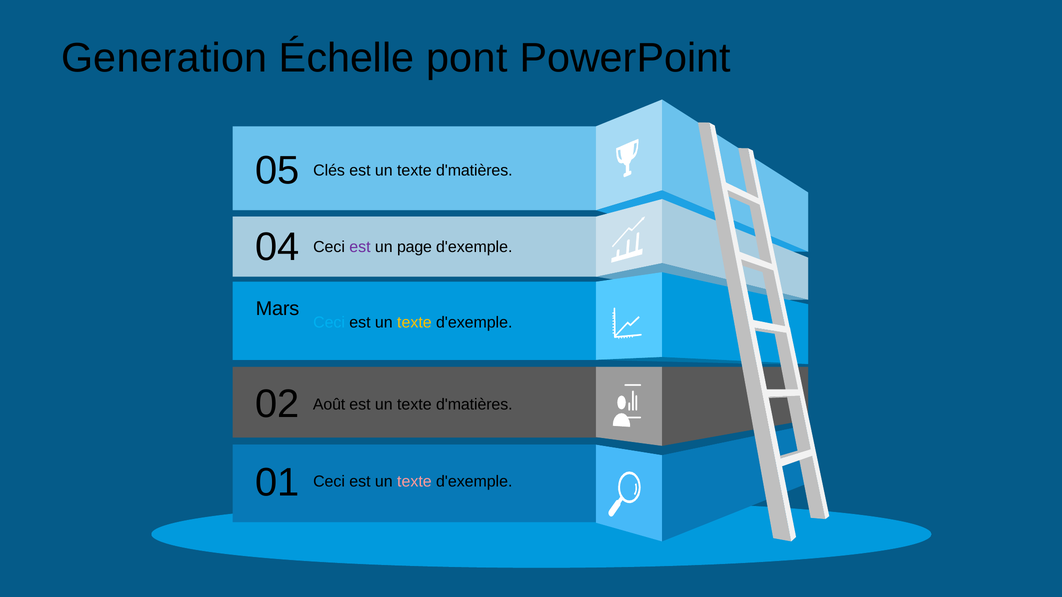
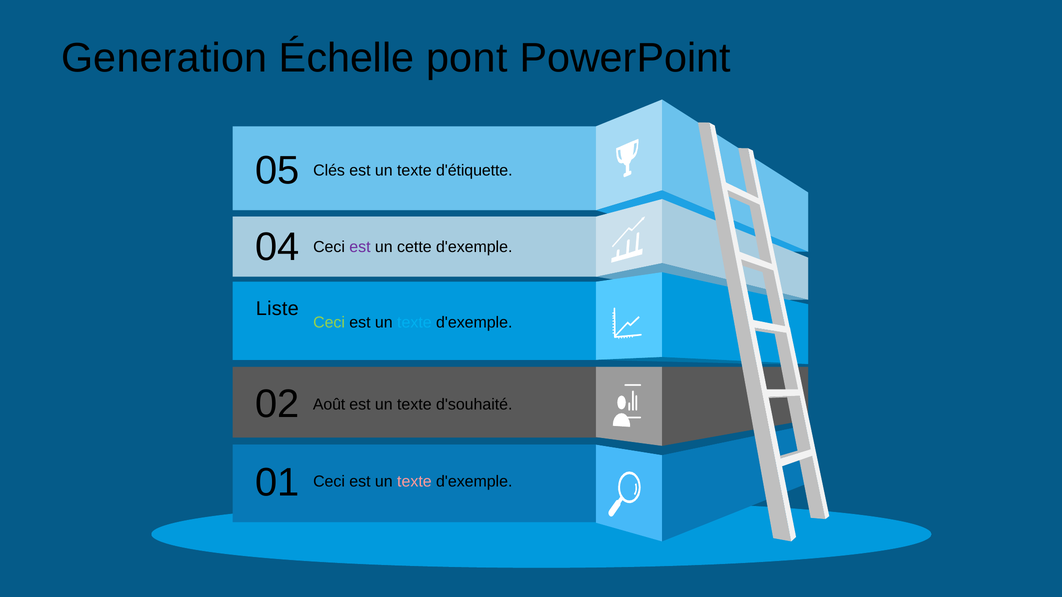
d'matières: d'matières -> d'étiquette (474, 171)
page: page -> cette (414, 247)
Mars: Mars -> Liste (277, 309)
Ceci colour: light blue -> light green (329, 323)
texte colour: yellow -> light blue (414, 323)
d'matières: d'matières -> d'souhaité (474, 404)
